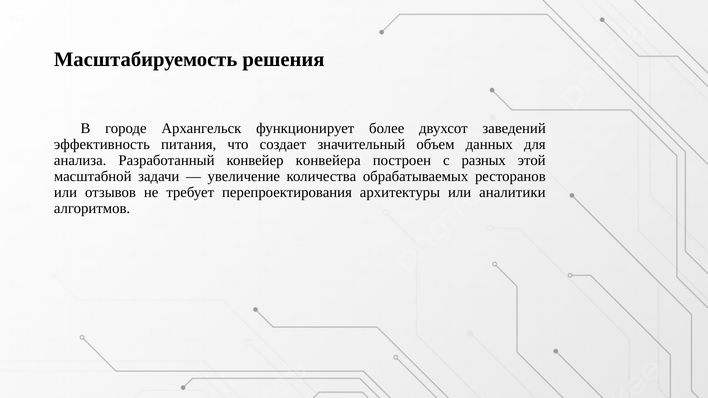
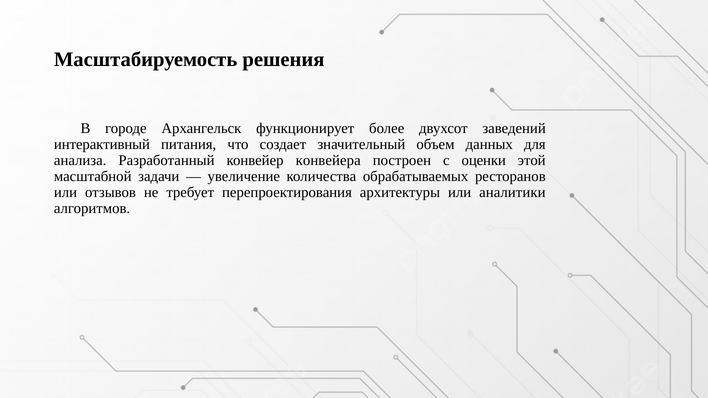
эффективность: эффективность -> интерактивный (102, 144)
разных: разных -> оценки (484, 160)
